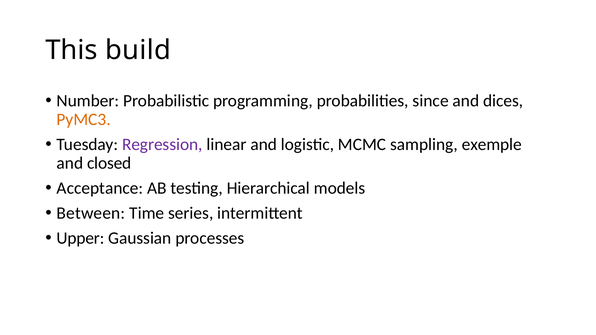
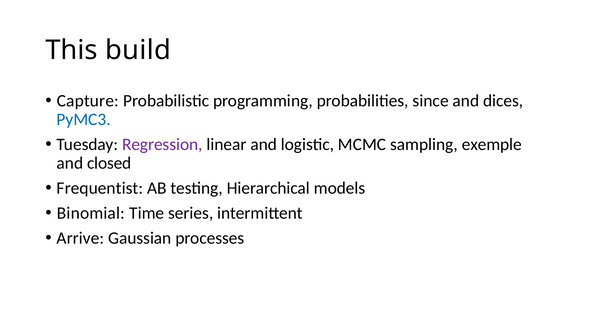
Number: Number -> Capture (88, 101)
PyMC3 colour: orange -> blue (84, 120)
Acceptance: Acceptance -> Frequentist (100, 188)
Between: Between -> Binomial (91, 213)
Upper: Upper -> Arrive (80, 238)
